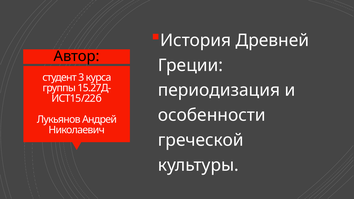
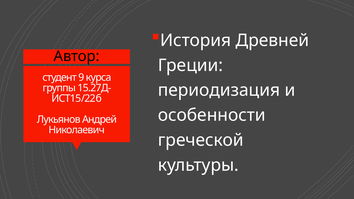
3: 3 -> 9 (81, 77)
